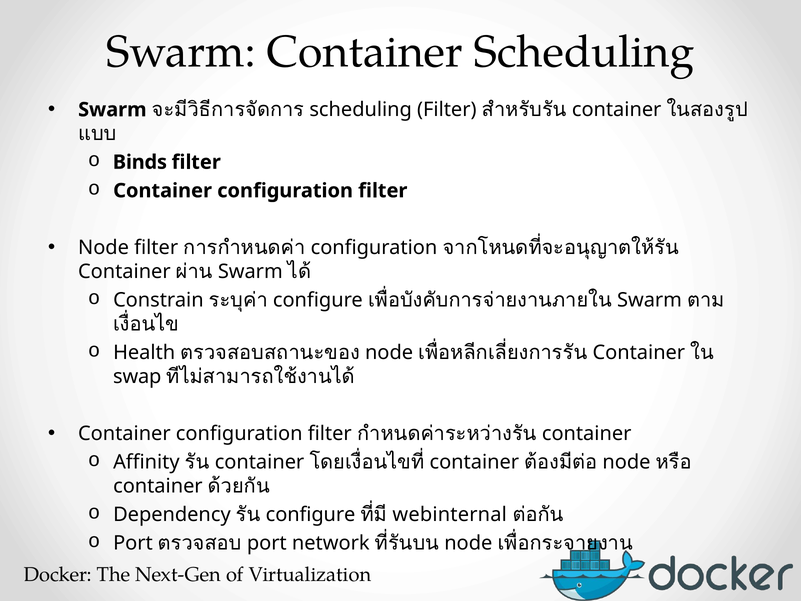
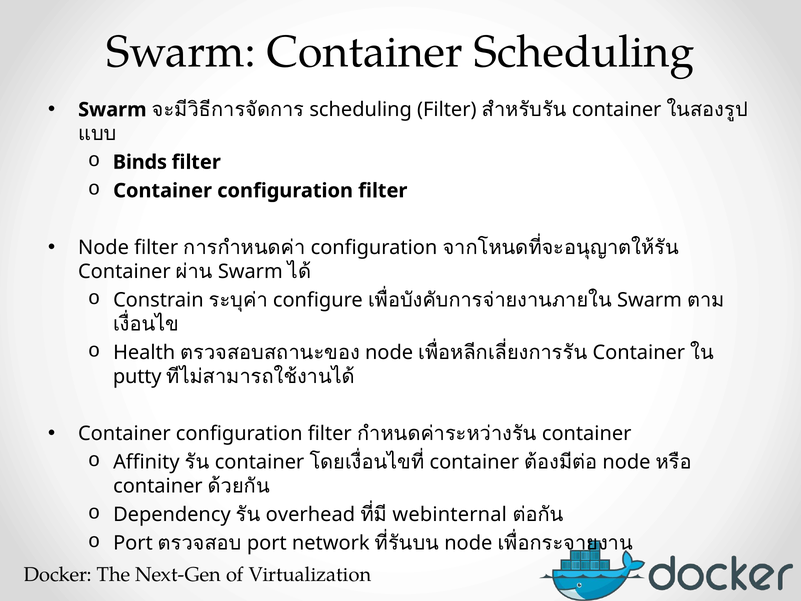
swap: swap -> putty (137, 377)
configure: configure -> overhead (310, 515)
